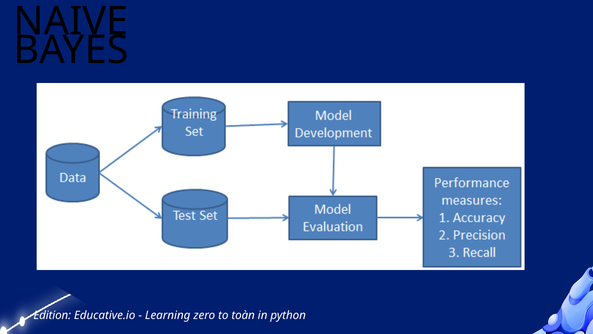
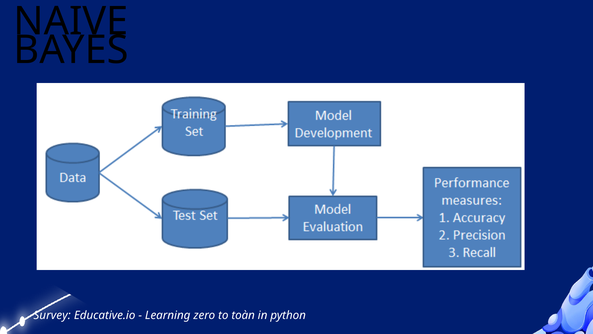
Edition: Edition -> Survey (52, 315)
